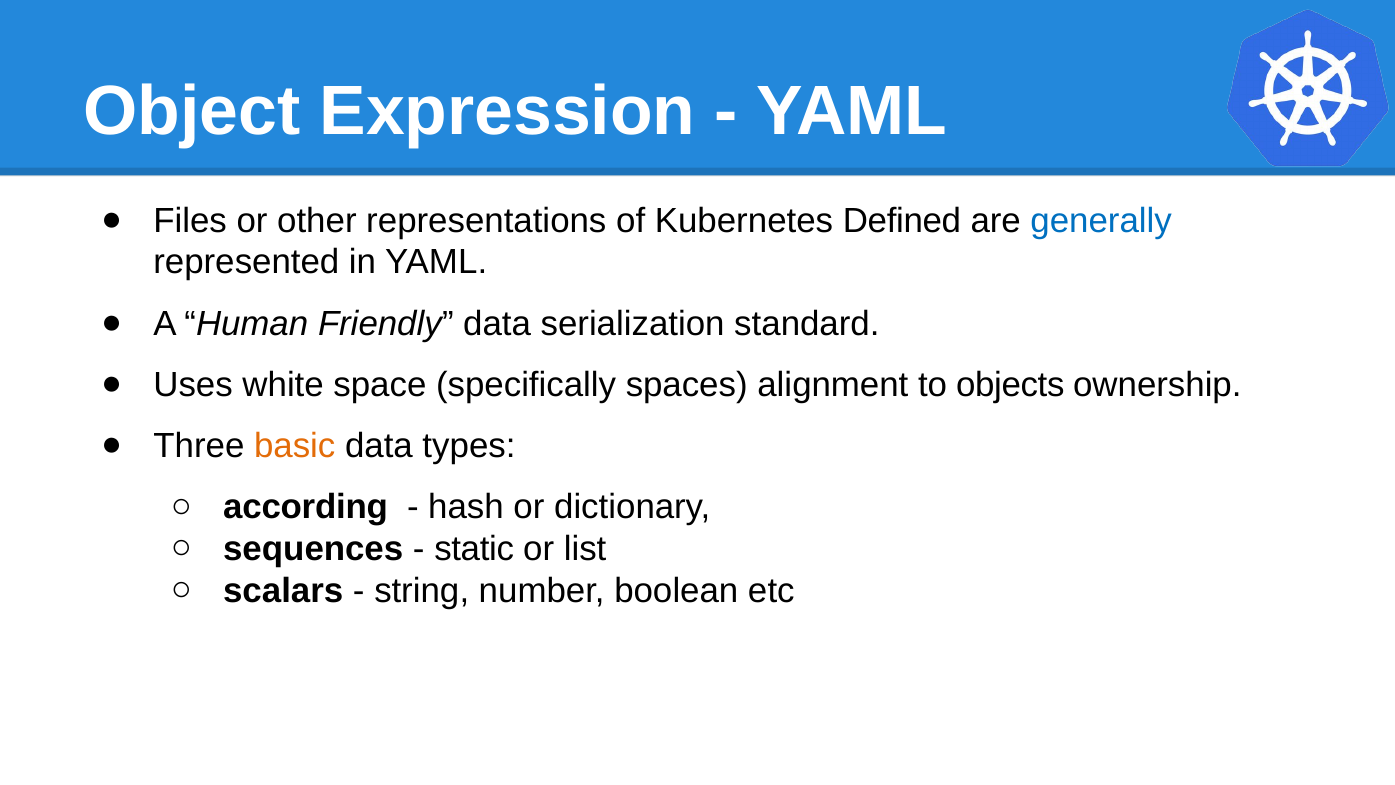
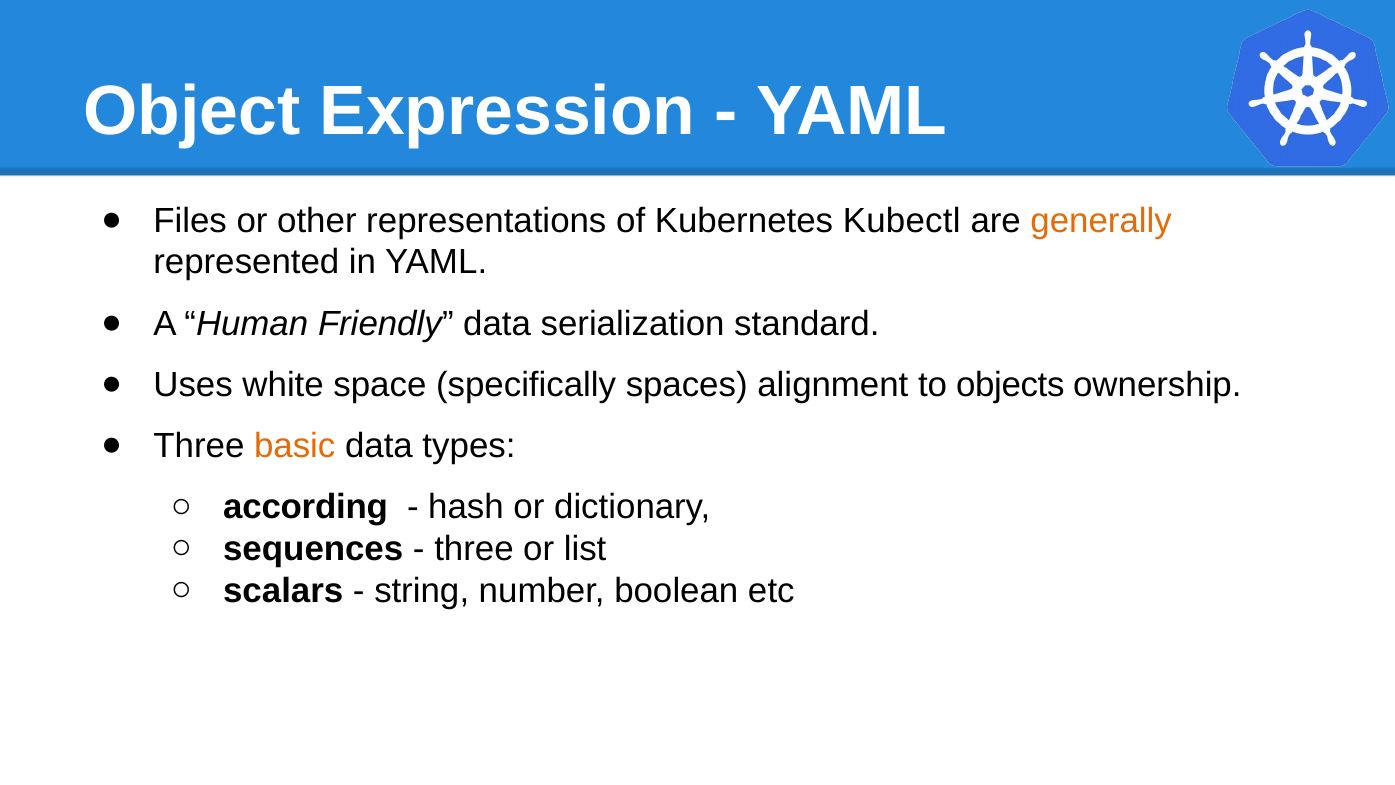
Defined: Defined -> Kubectl (902, 220)
generally colour: blue -> orange (1101, 220)
static: static -> three (474, 549)
